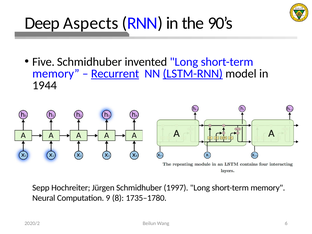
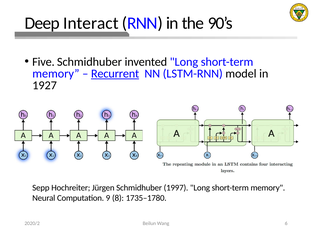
Aspects: Aspects -> Interact (91, 23)
LSTM-RNN underline: present -> none (193, 74)
1944: 1944 -> 1927 (45, 85)
